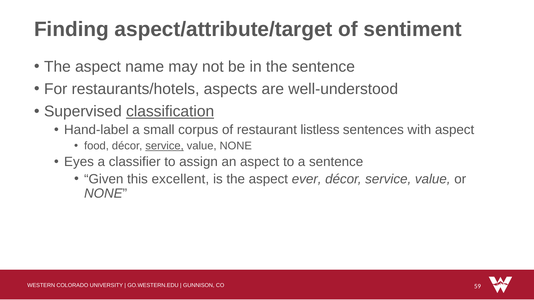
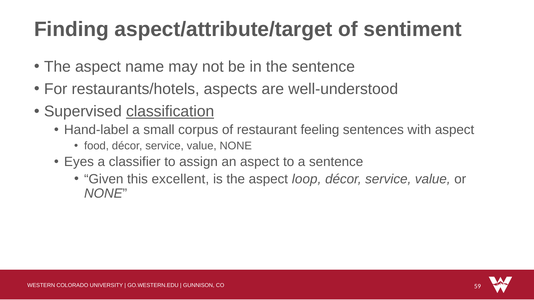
listless: listless -> feeling (320, 130)
service underline: present -> none (165, 146)
ever: ever -> loop (307, 179)
